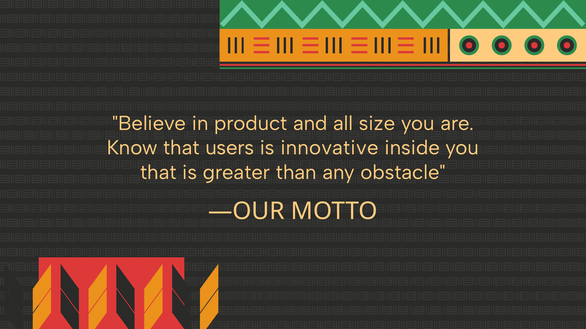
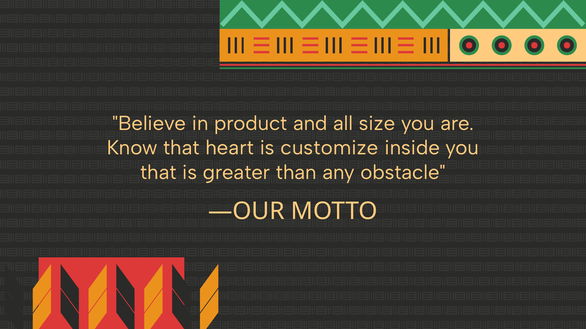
users: users -> heart (230, 148)
innovative: innovative -> customize (329, 148)
